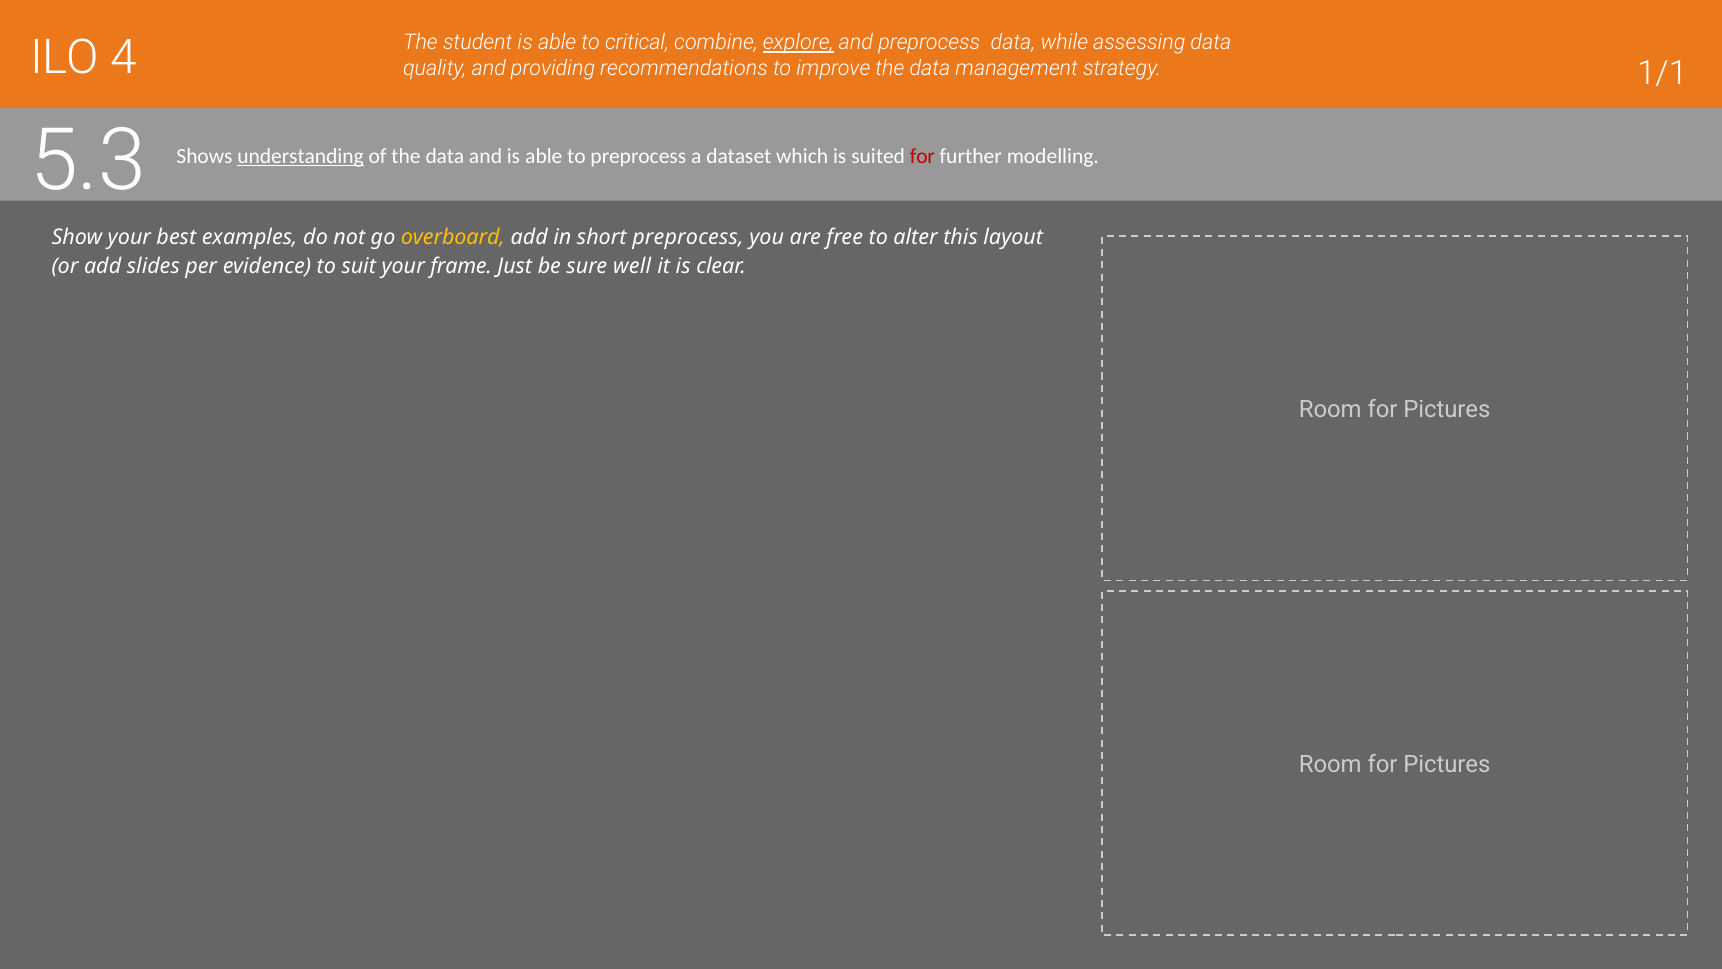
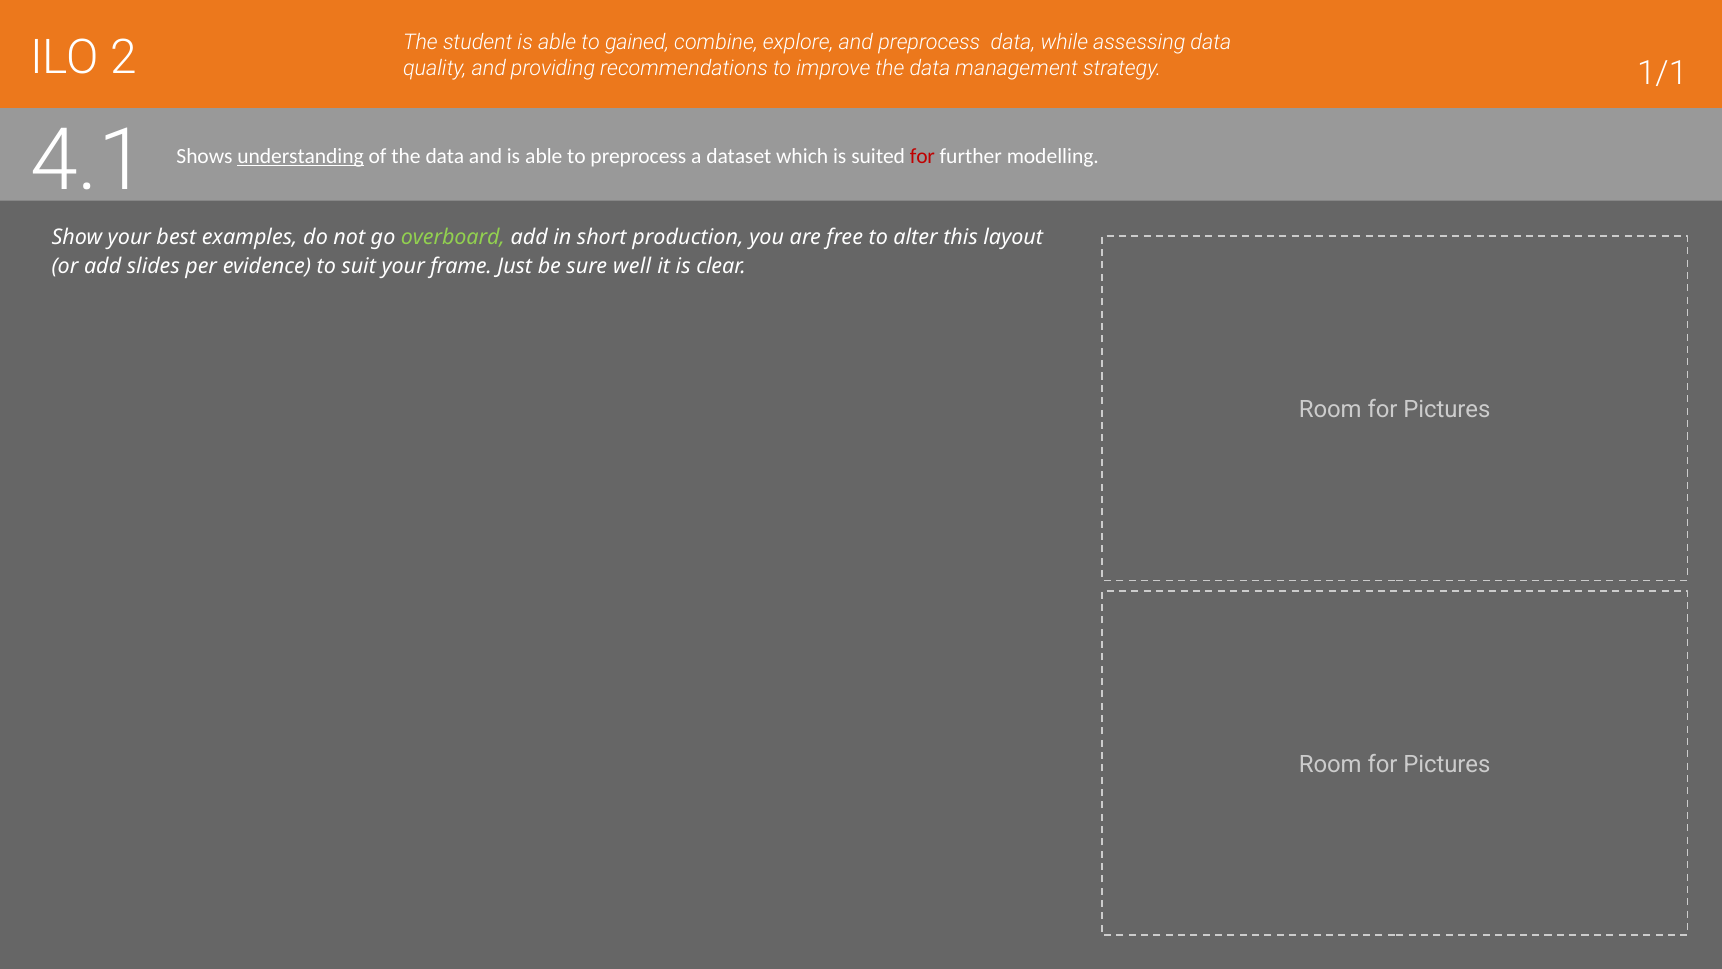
critical: critical -> gained (637, 43)
explore underline: present -> none (798, 43)
4: 4 -> 2 (124, 58)
5.3: 5.3 -> 4.1 (88, 161)
overboard colour: yellow -> light green (453, 237)
short preprocess: preprocess -> production (688, 237)
